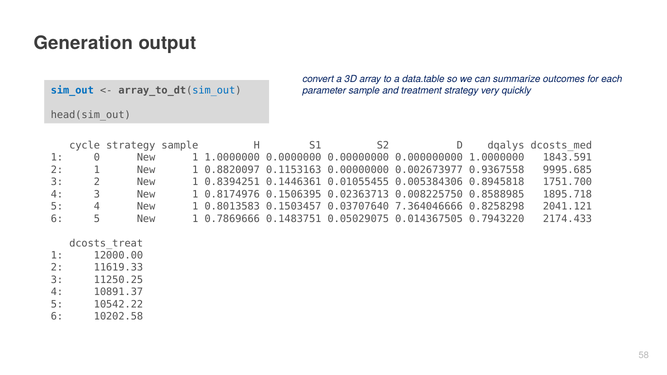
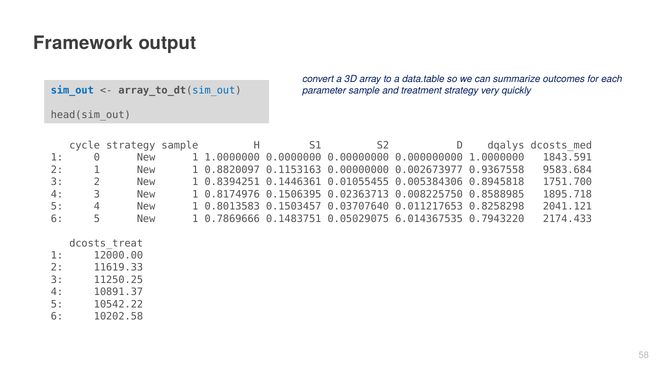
Generation: Generation -> Framework (83, 43)
9995.685: 9995.685 -> 9583.684 (567, 170)
7.364046666: 7.364046666 -> 0.011217653 (429, 207)
0.014367505: 0.014367505 -> 6.014367535 (429, 219)
